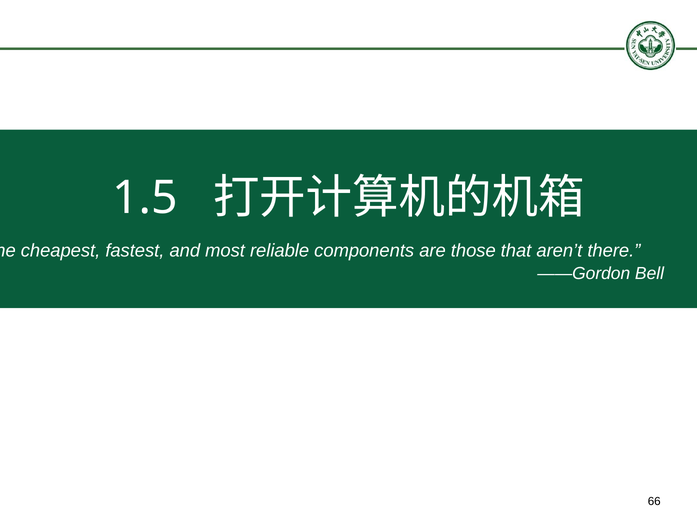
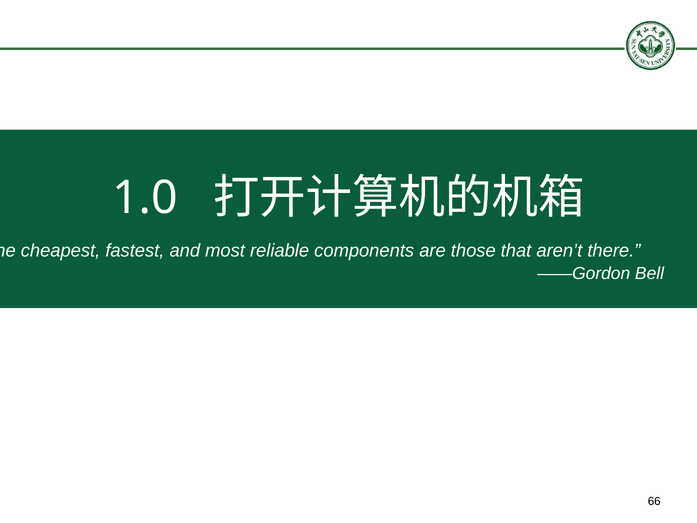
1.5: 1.5 -> 1.0 (145, 198)
